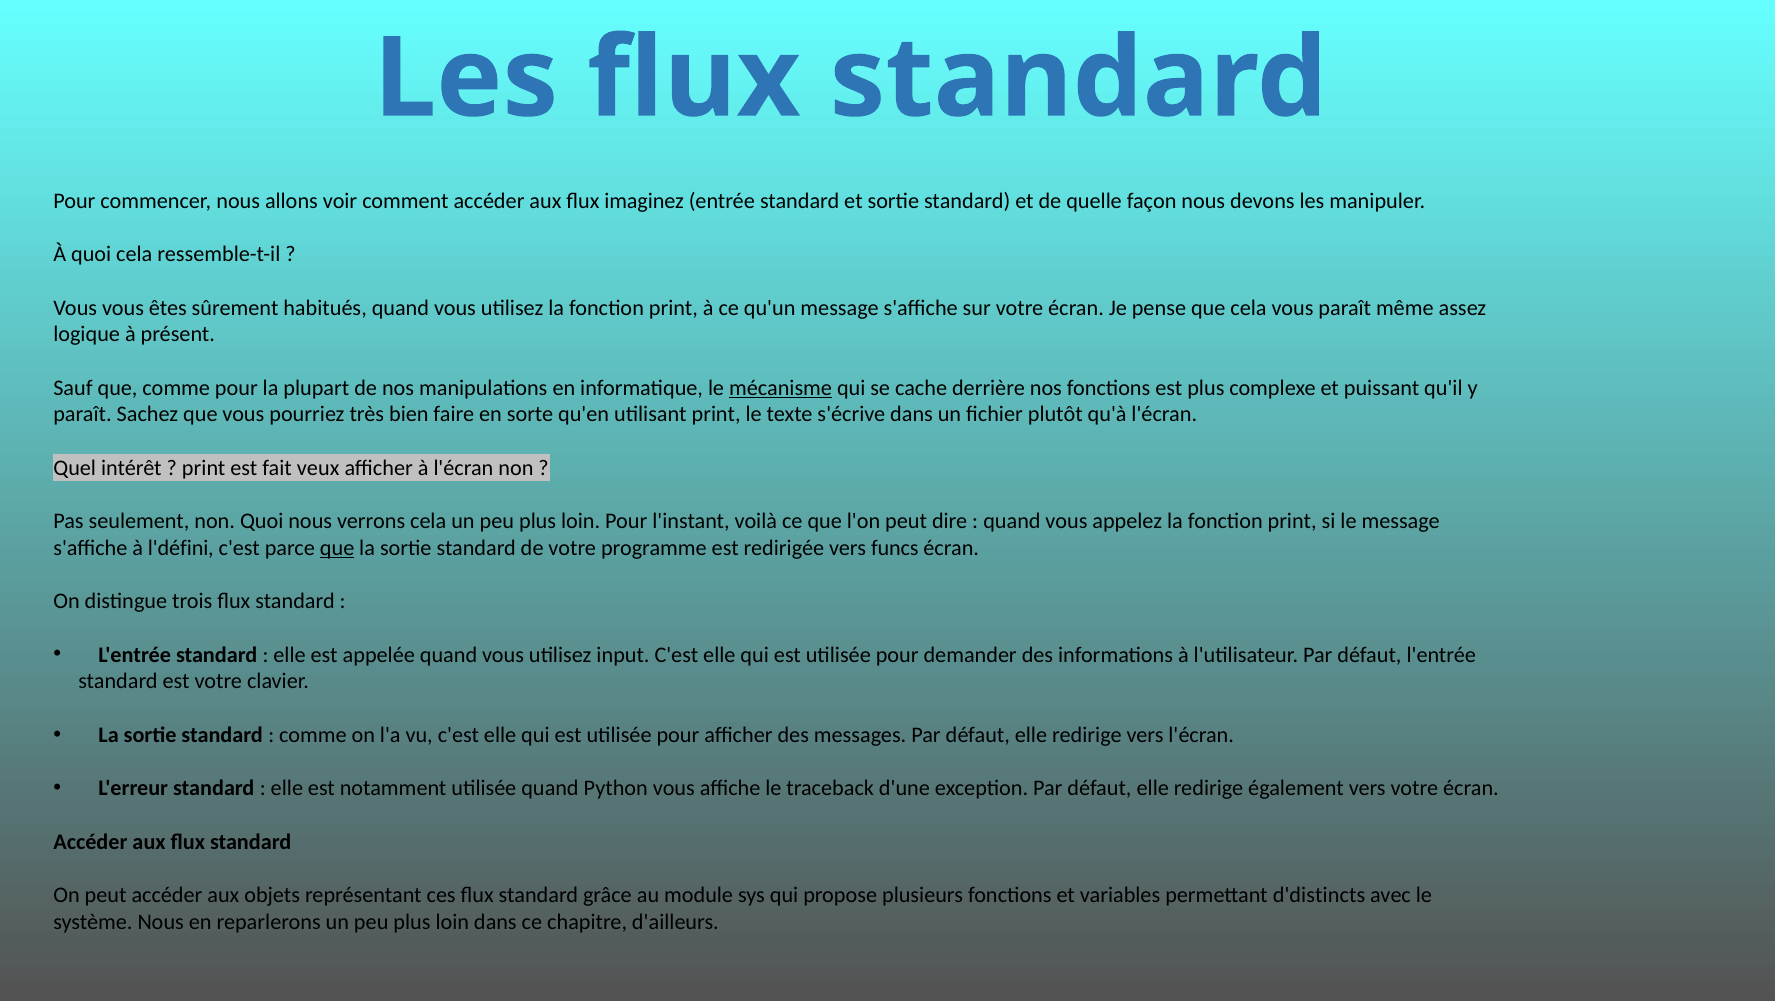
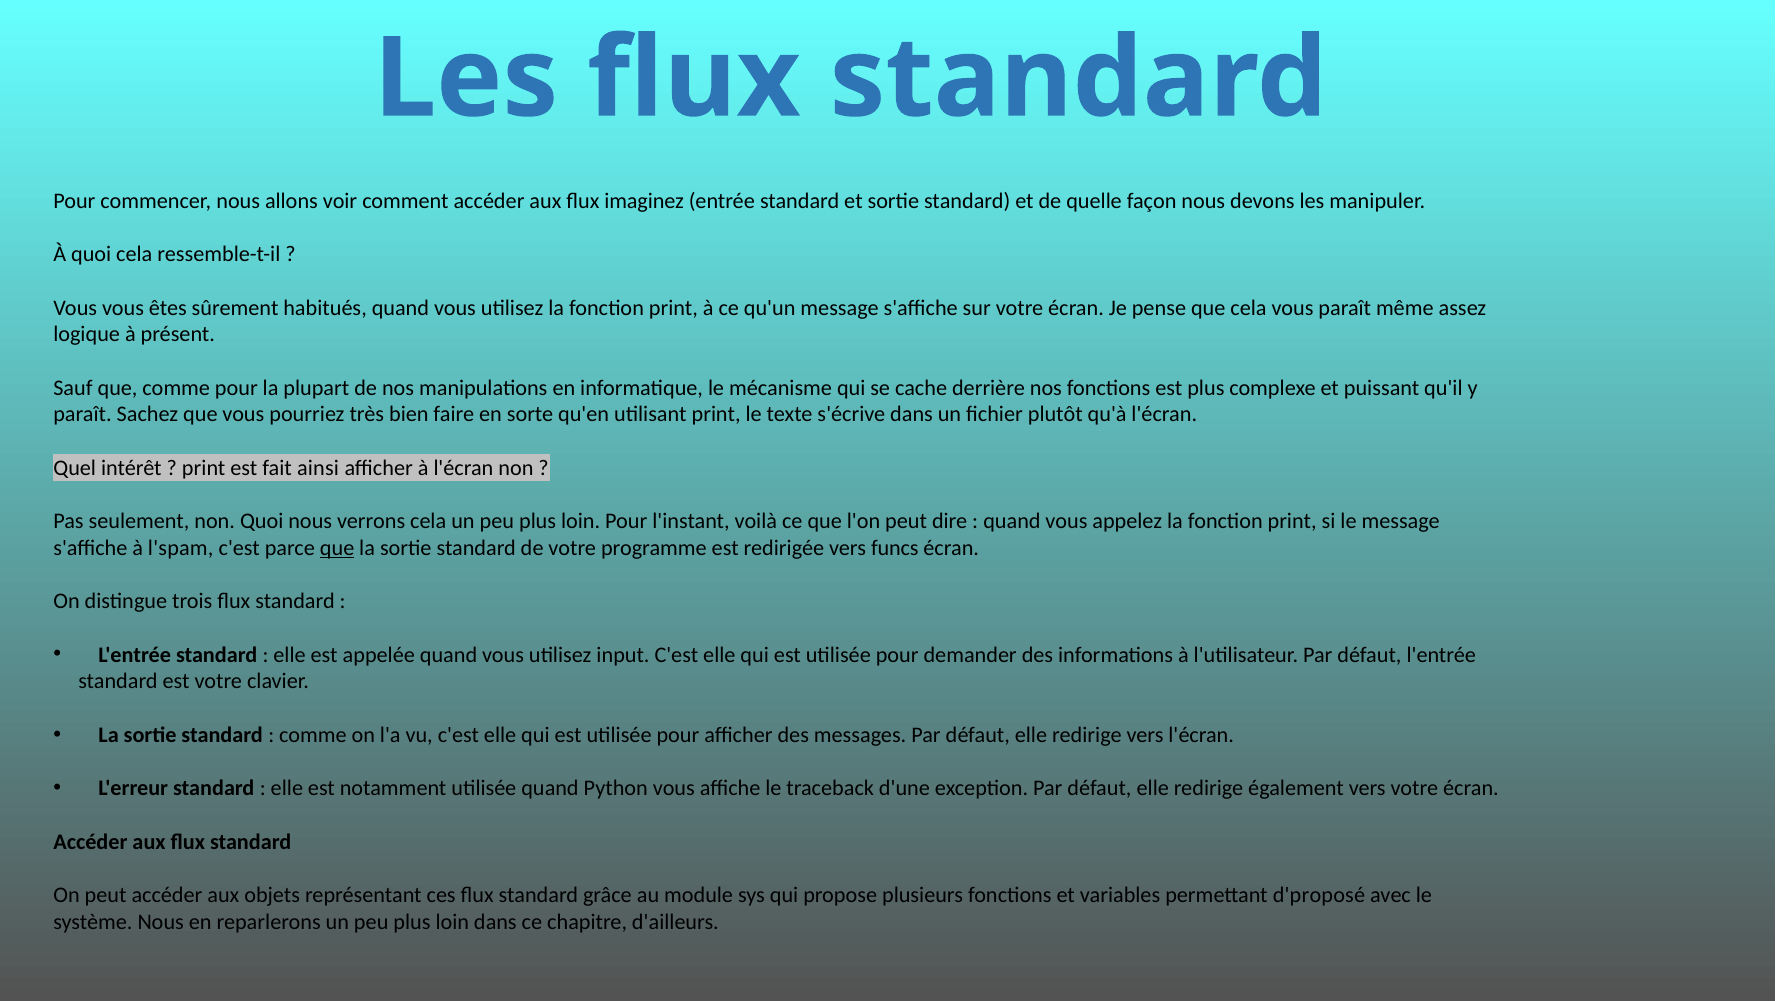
mécanisme underline: present -> none (781, 388)
veux: veux -> ainsi (318, 468)
l'défini: l'défini -> l'spam (181, 548)
d'distincts: d'distincts -> d'proposé (1319, 895)
